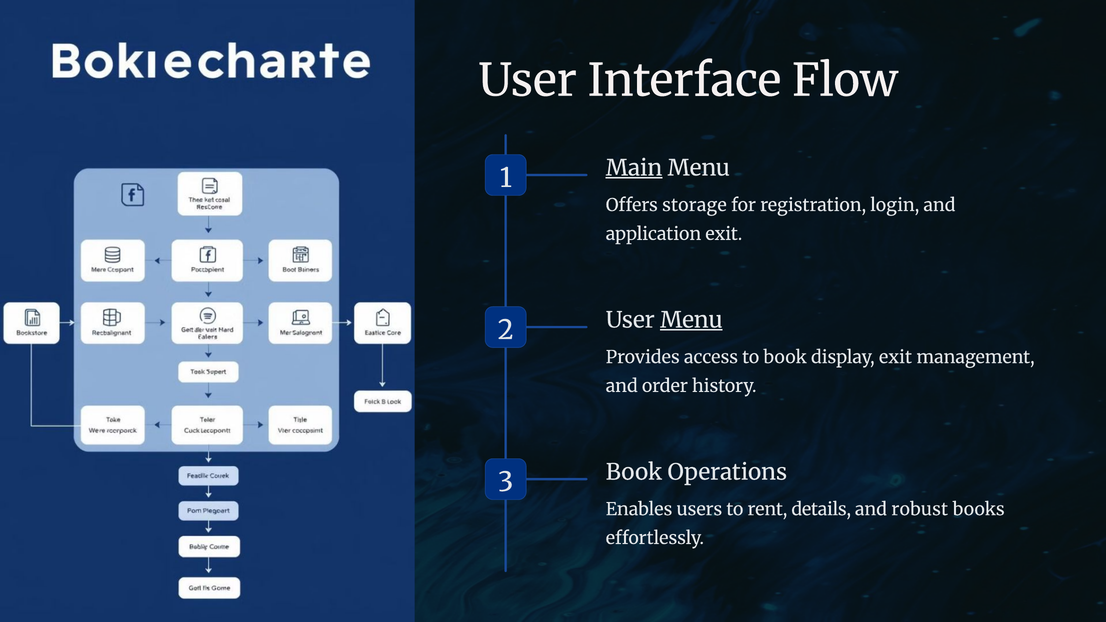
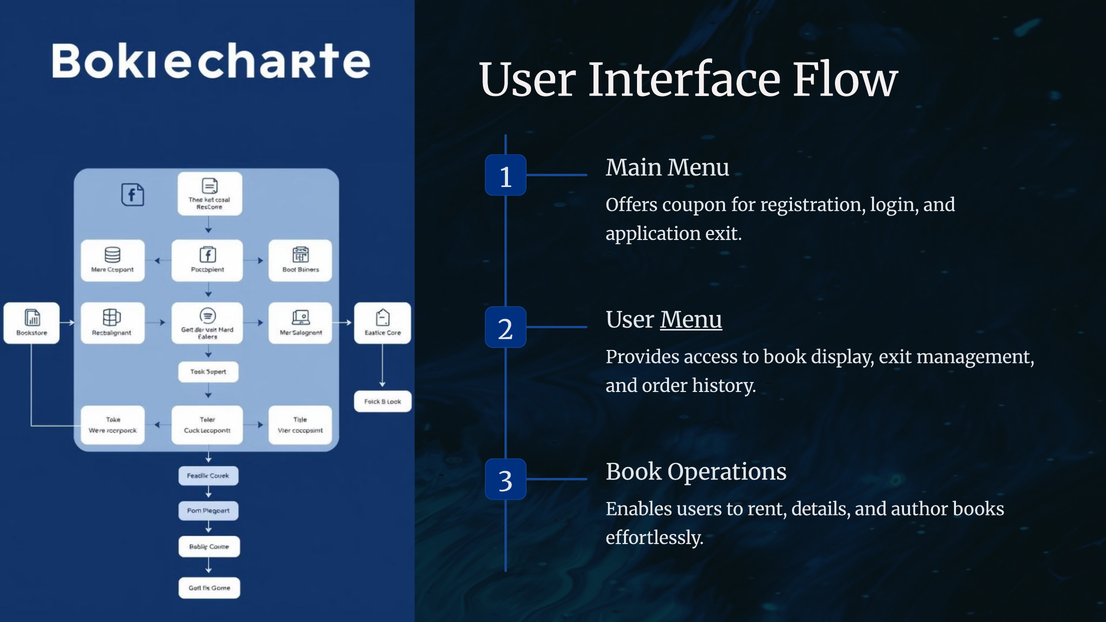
Main underline: present -> none (634, 168)
storage: storage -> coupon (694, 205)
robust: robust -> author (920, 509)
